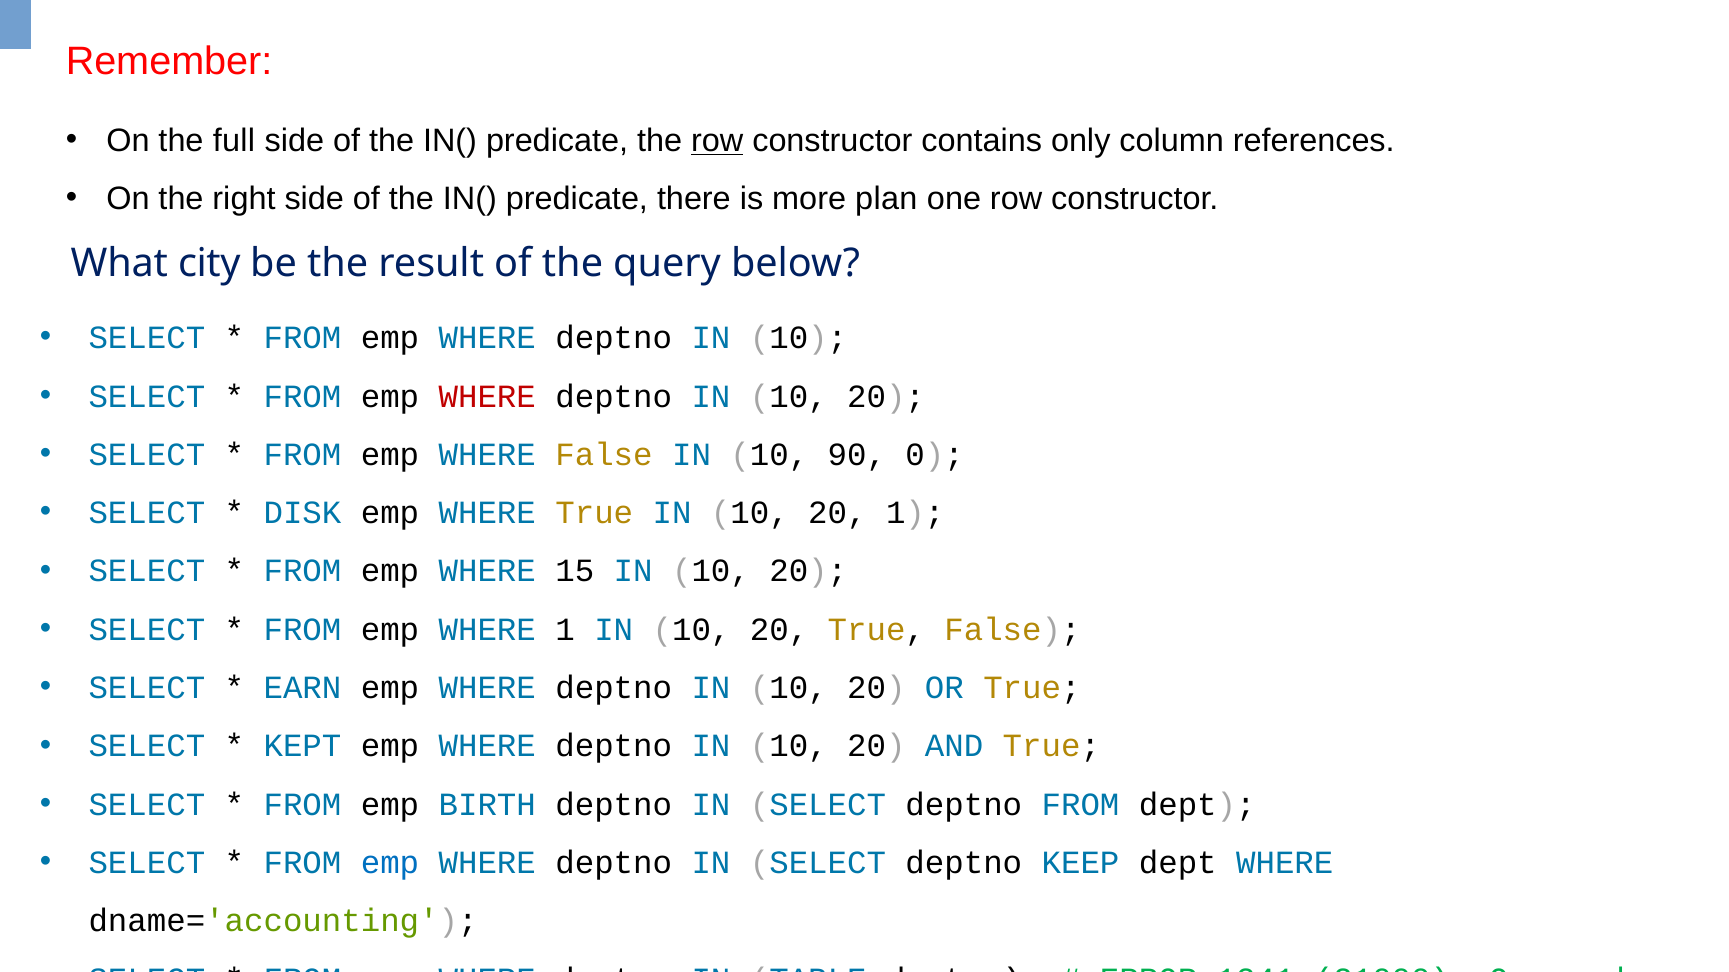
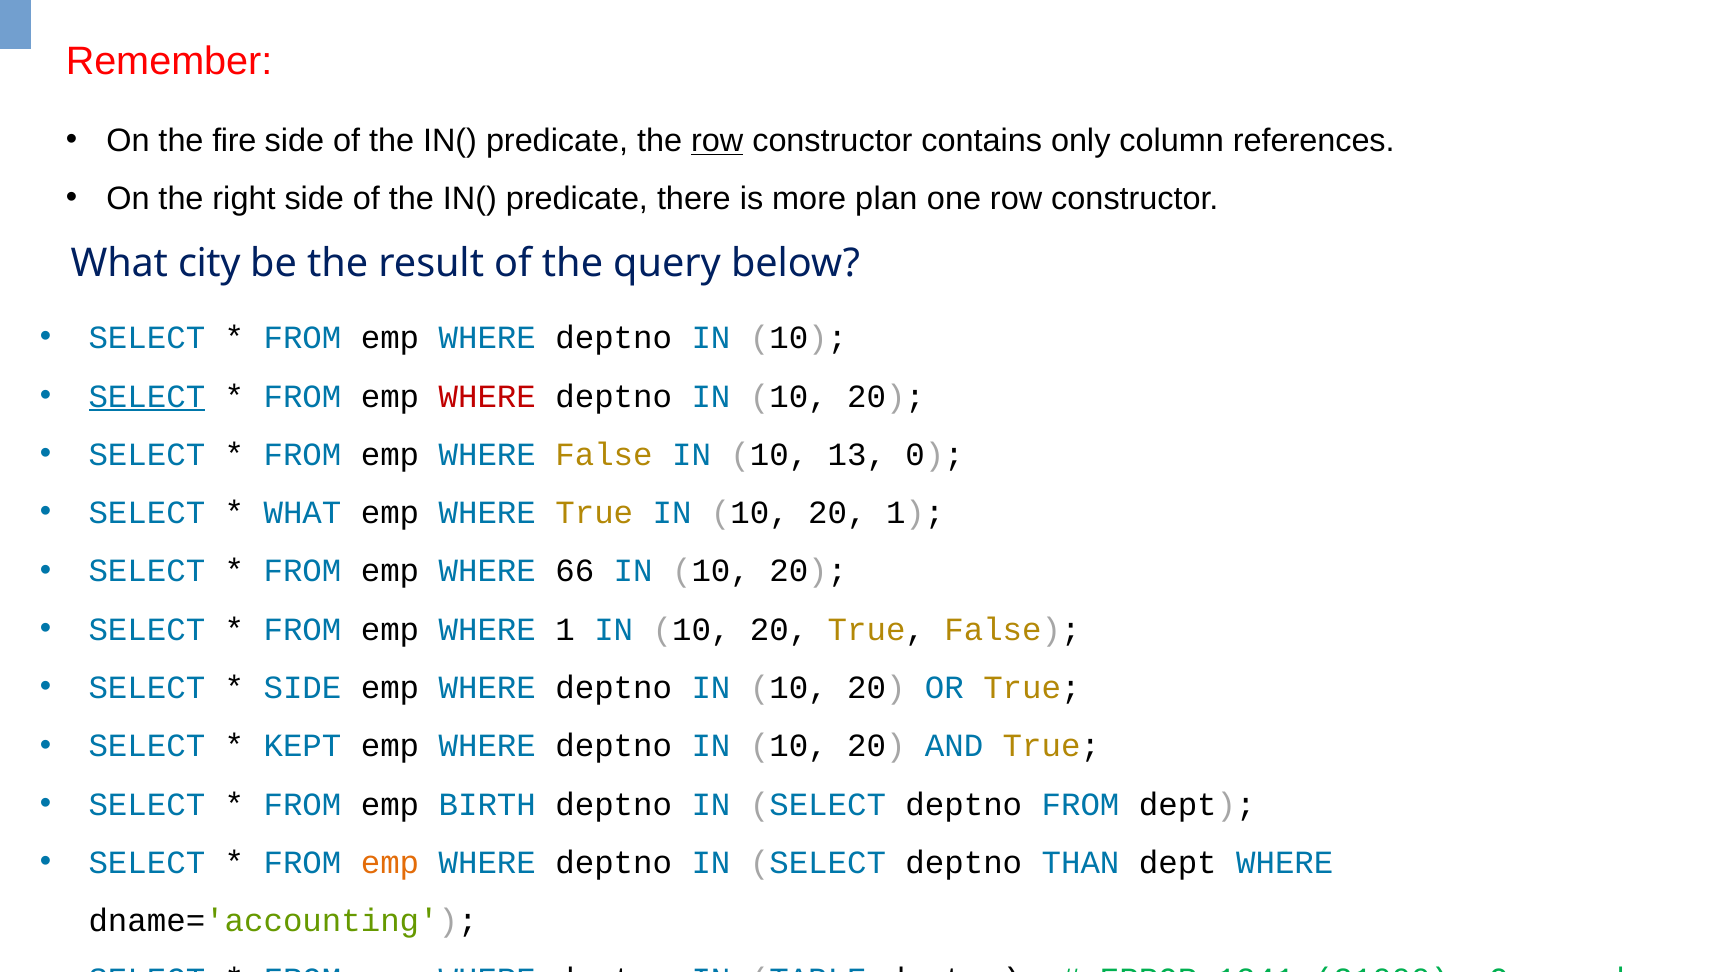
full: full -> fire (234, 141)
SELECT underline: none -> present (147, 397)
90: 90 -> 13 (857, 455)
DISK: DISK -> WHAT (302, 513)
15: 15 -> 66 (575, 572)
EARN: EARN -> SIDE (302, 688)
emp colour: blue -> orange (390, 863)
KEEP: KEEP -> THAN (1081, 863)
